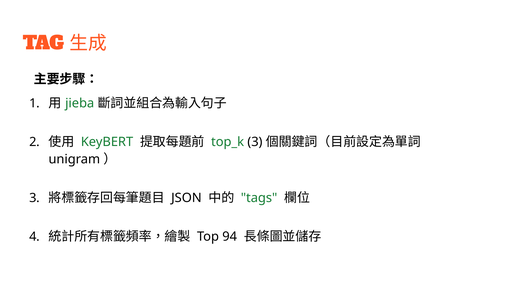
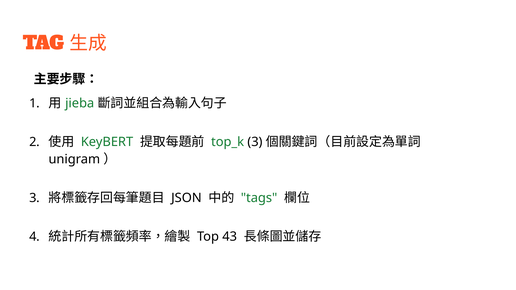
94: 94 -> 43 (230, 237)
